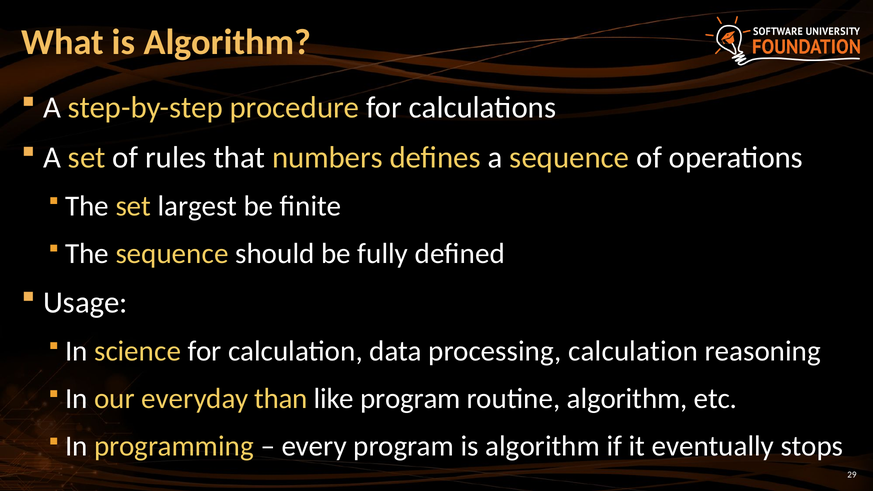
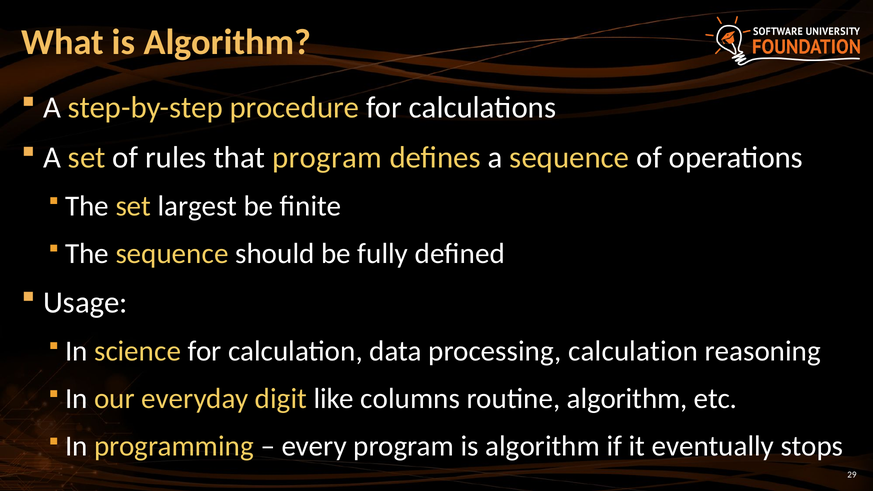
that numbers: numbers -> program (327, 157)
than: than -> digit (281, 399)
like program: program -> columns (410, 399)
